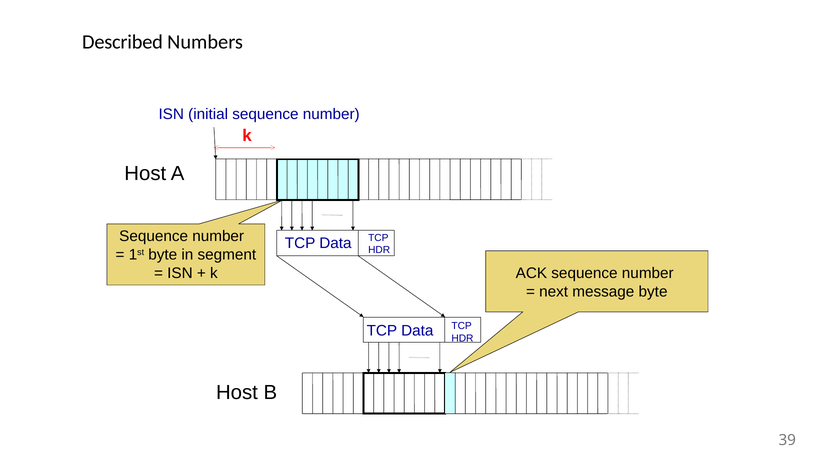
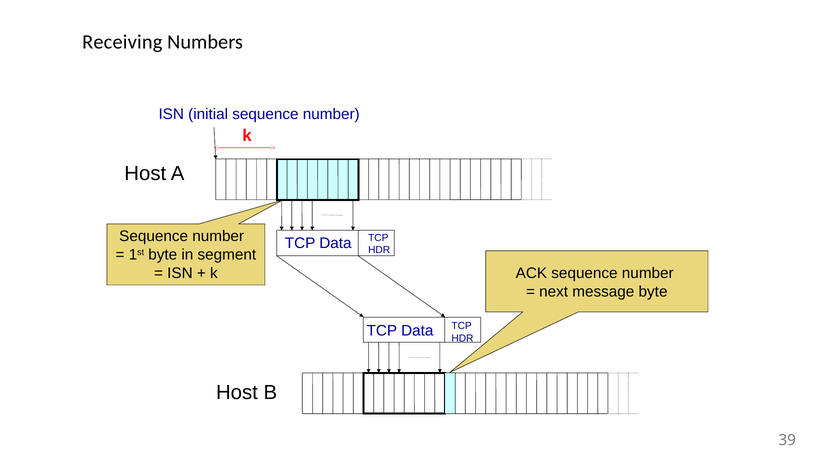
Described: Described -> Receiving (122, 42)
